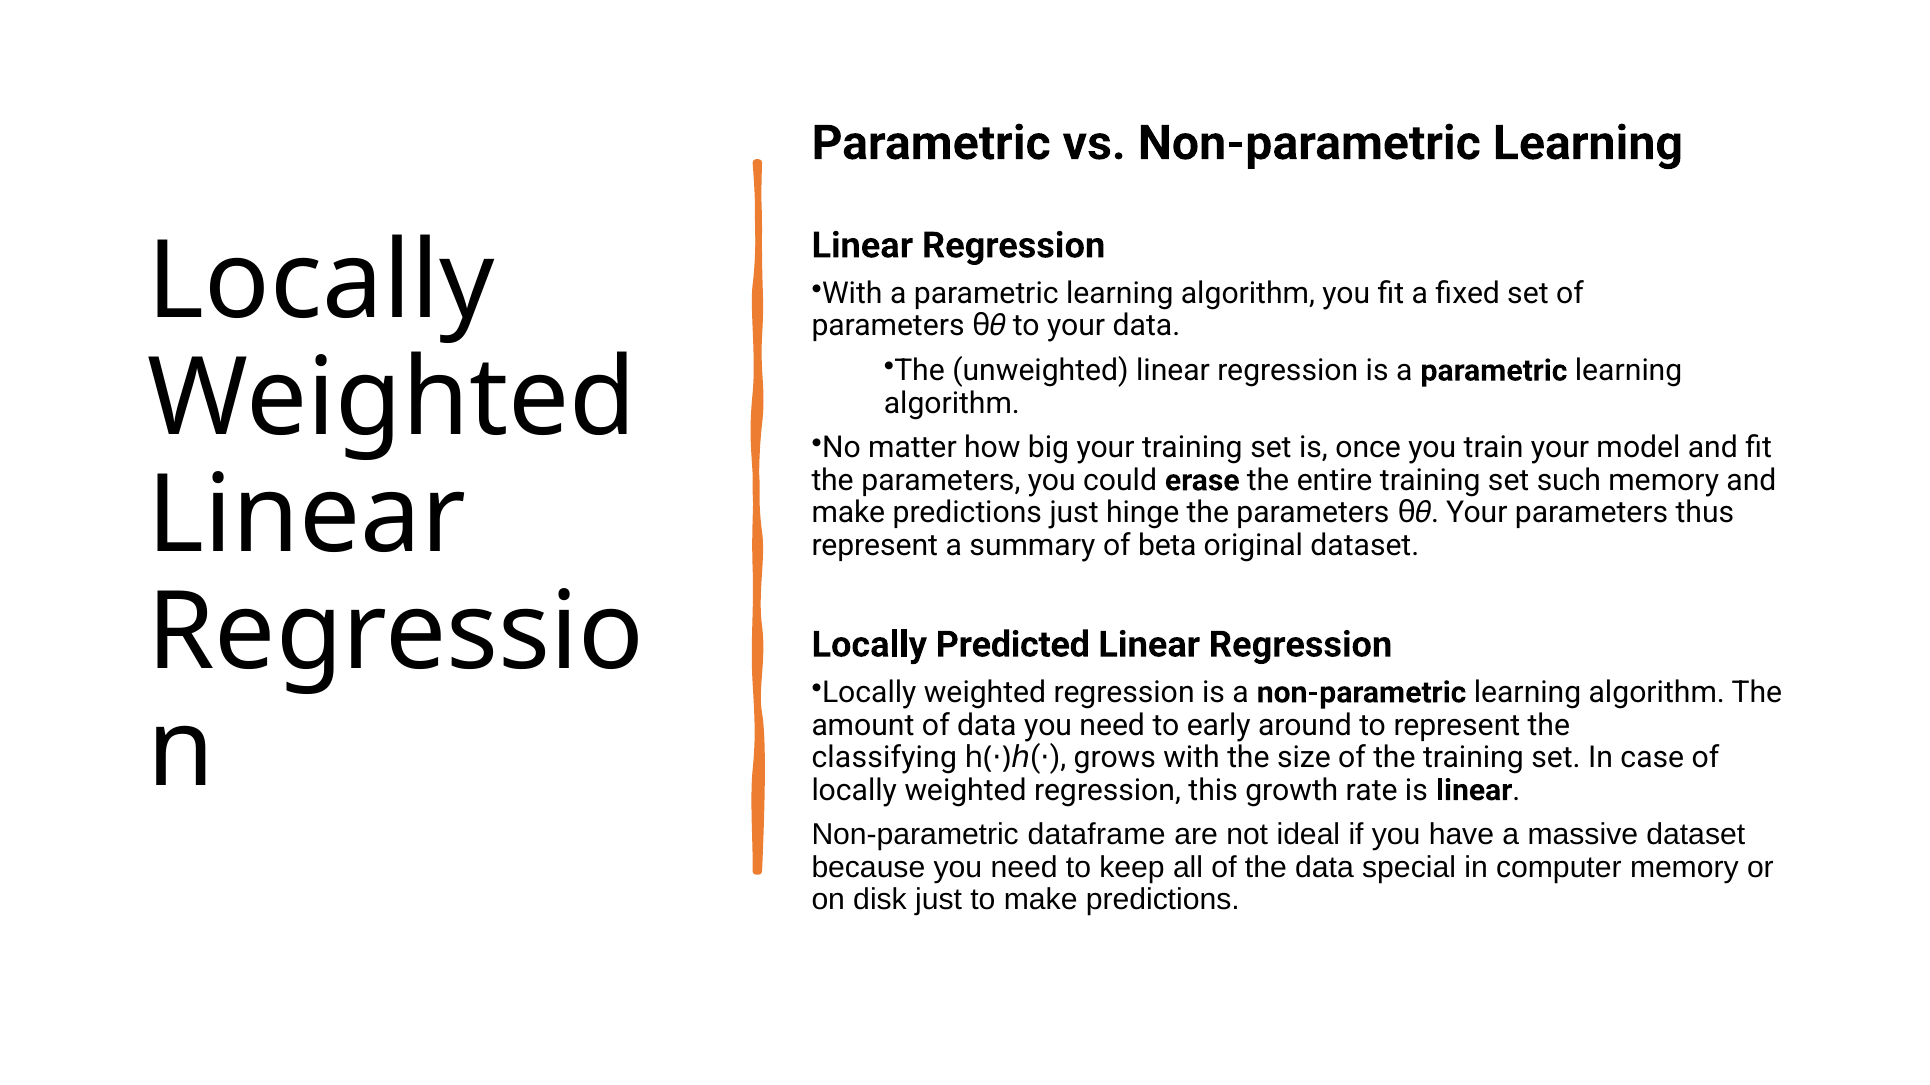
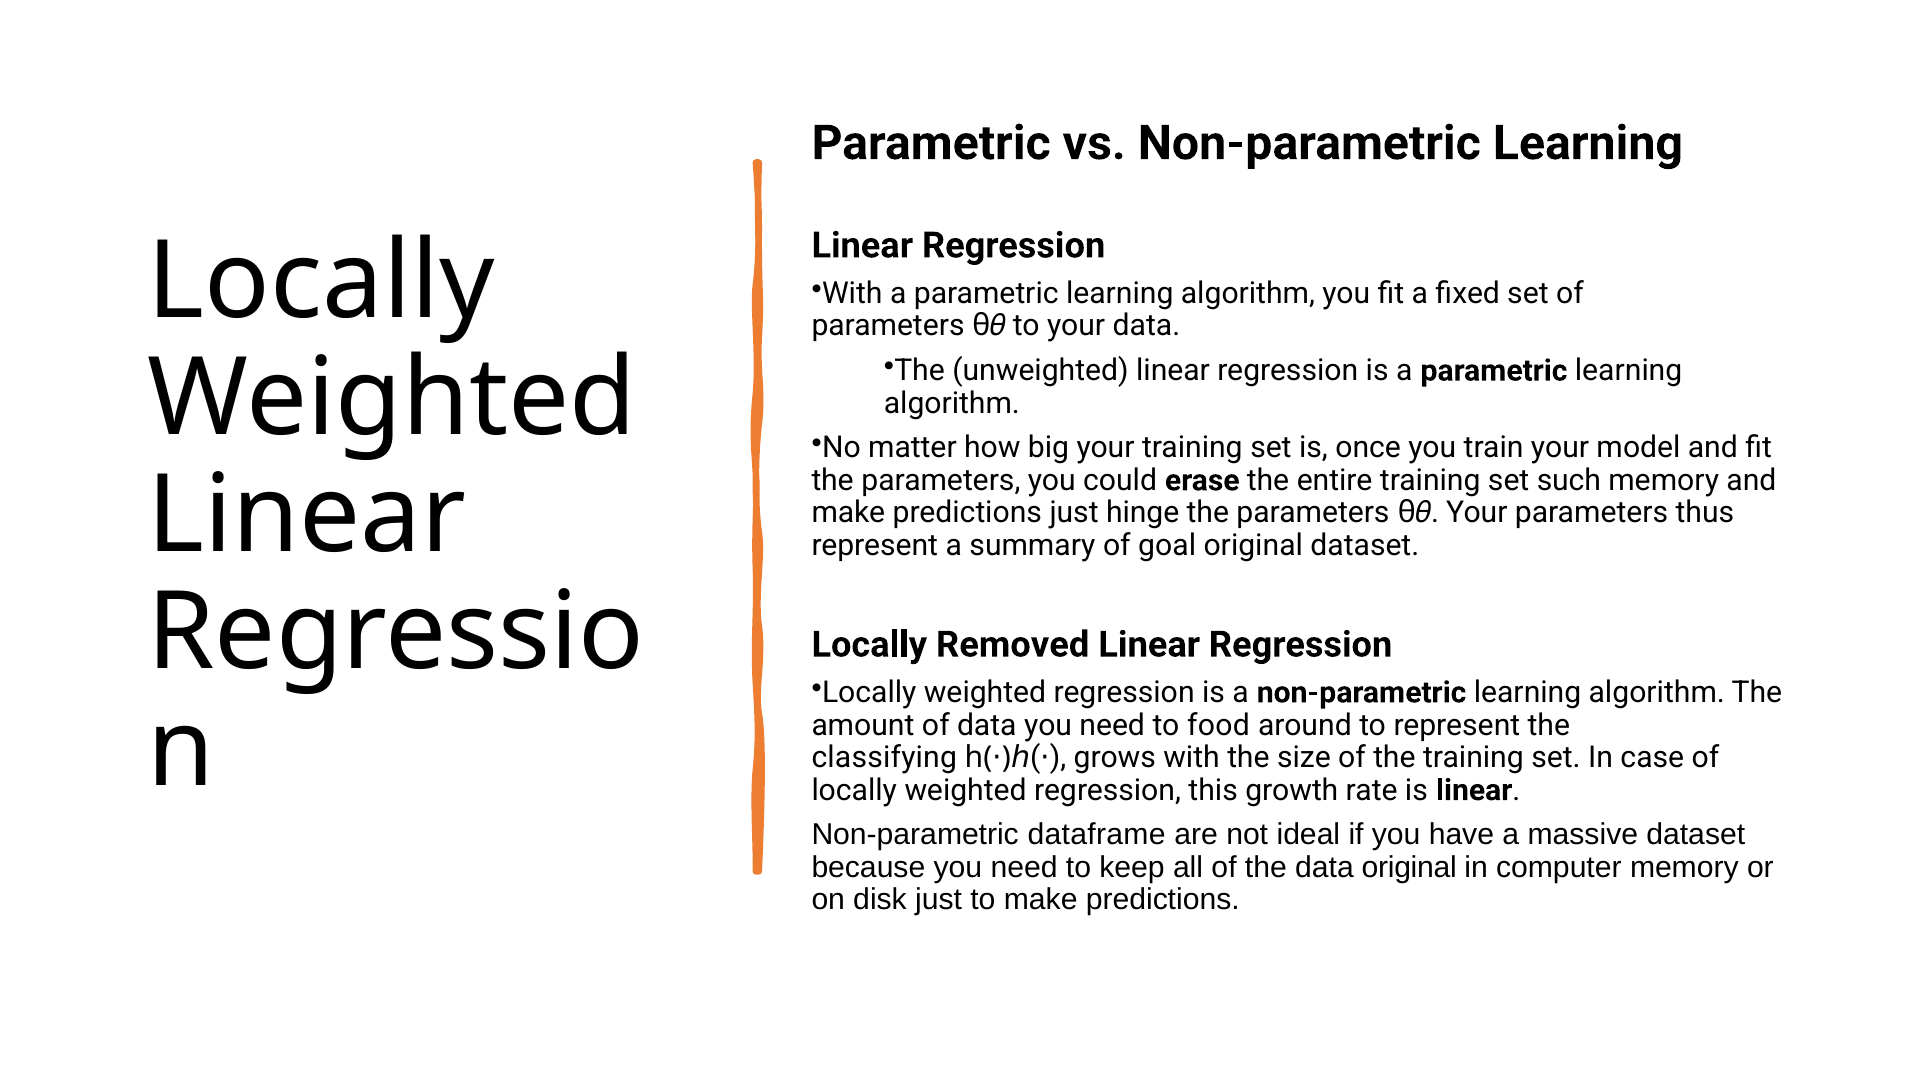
beta: beta -> goal (1167, 546)
Predicted: Predicted -> Removed (1013, 645)
early: early -> food (1219, 725)
data special: special -> original (1409, 868)
